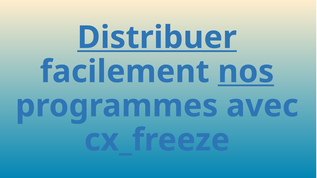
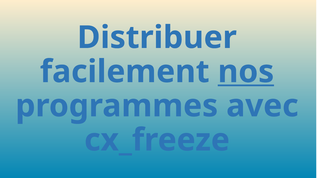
Distribuer underline: present -> none (157, 38)
